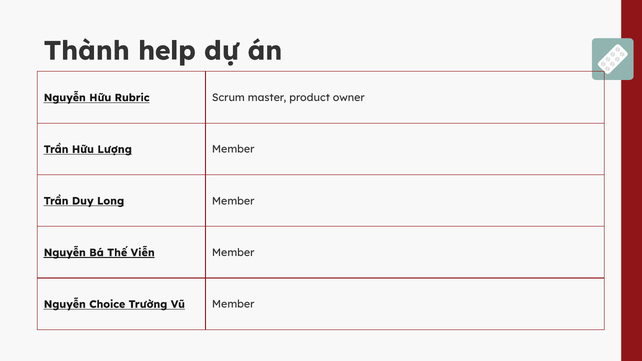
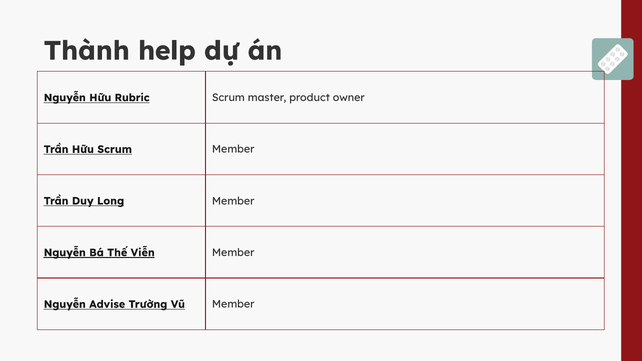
Hữu Lượng: Lượng -> Scrum (115, 149)
Choice: Choice -> Advise (107, 304)
